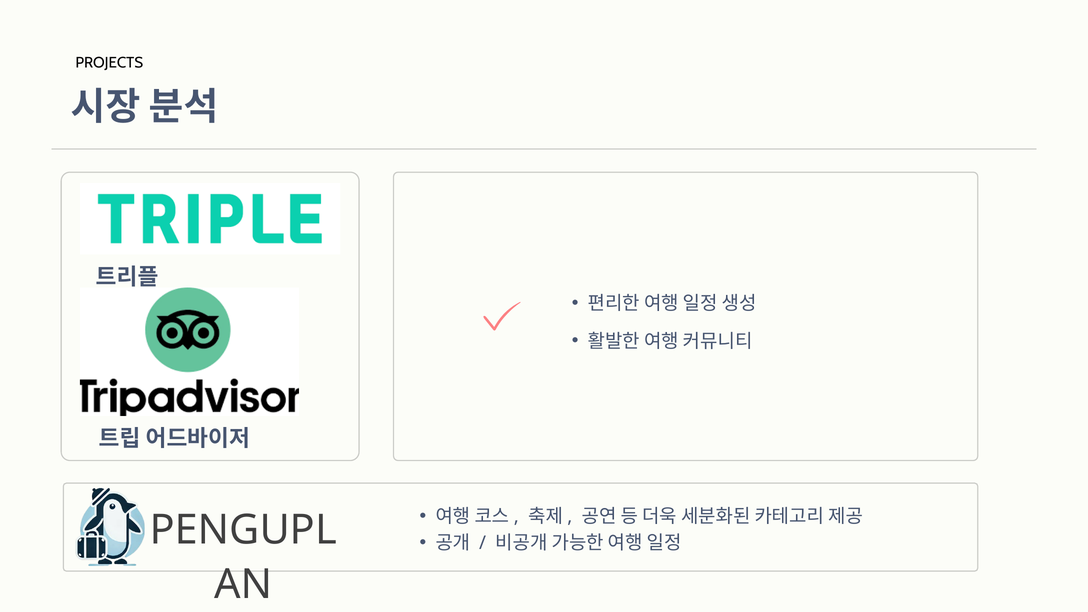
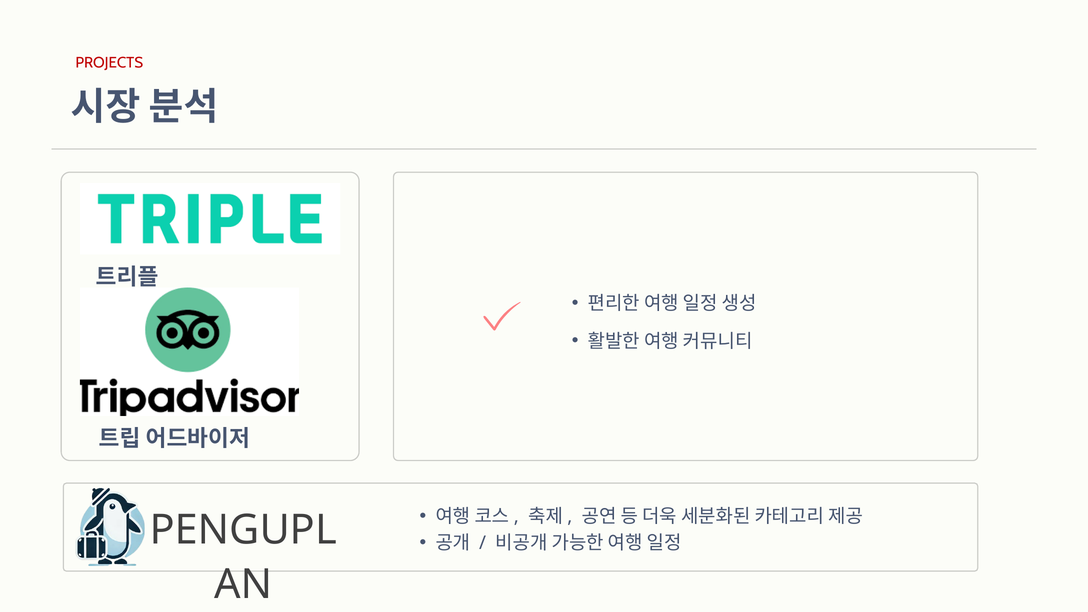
PROJECTS colour: black -> red (109, 63)
